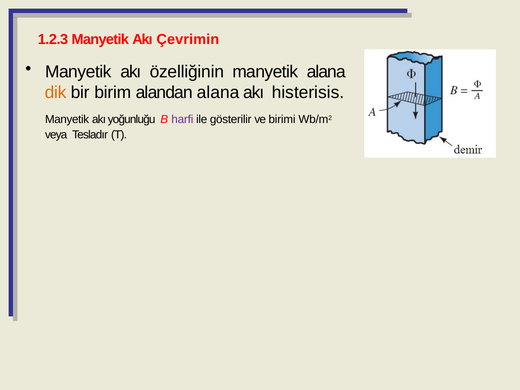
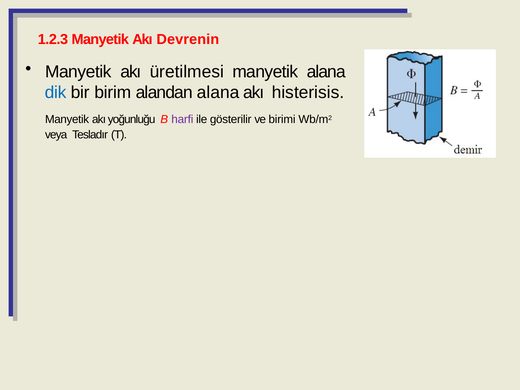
Çevrimin: Çevrimin -> Devrenin (188, 39)
özelliğinin: özelliğinin -> üretilmesi (187, 72)
dik colour: orange -> blue (56, 93)
